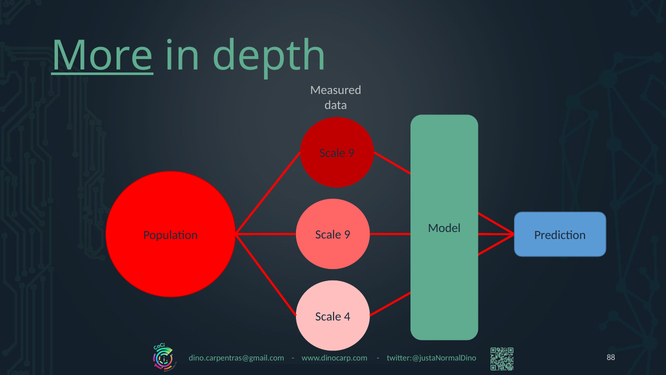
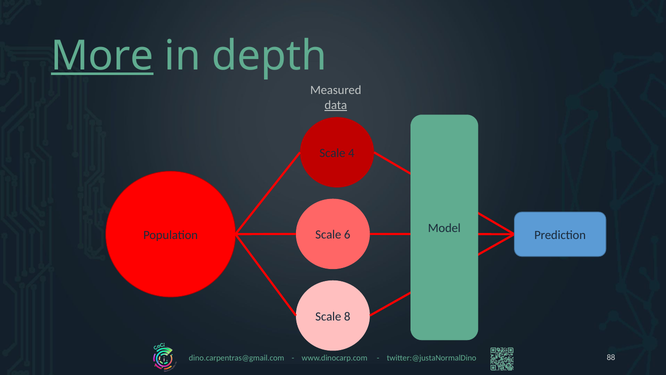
data underline: none -> present (336, 105)
9: 9 -> 4 (351, 153)
9: 9 -> 6 (347, 235)
4: 4 -> 8 (347, 316)
